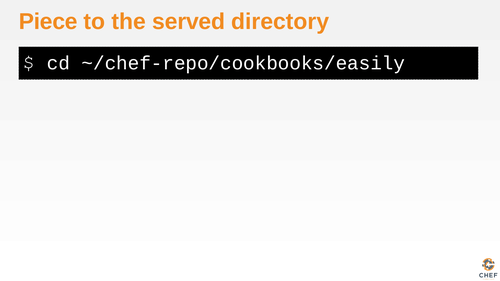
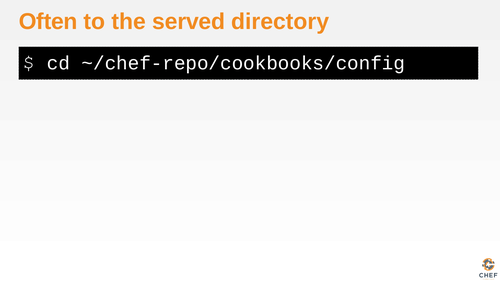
Piece: Piece -> Often (48, 22)
~/chef-repo/cookbooks/easily: ~/chef-repo/cookbooks/easily -> ~/chef-repo/cookbooks/config (243, 63)
